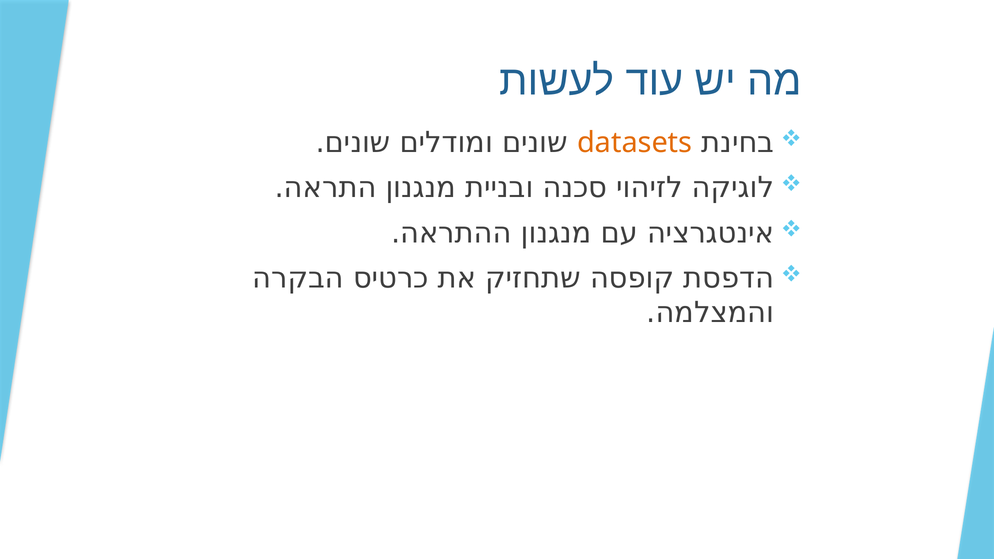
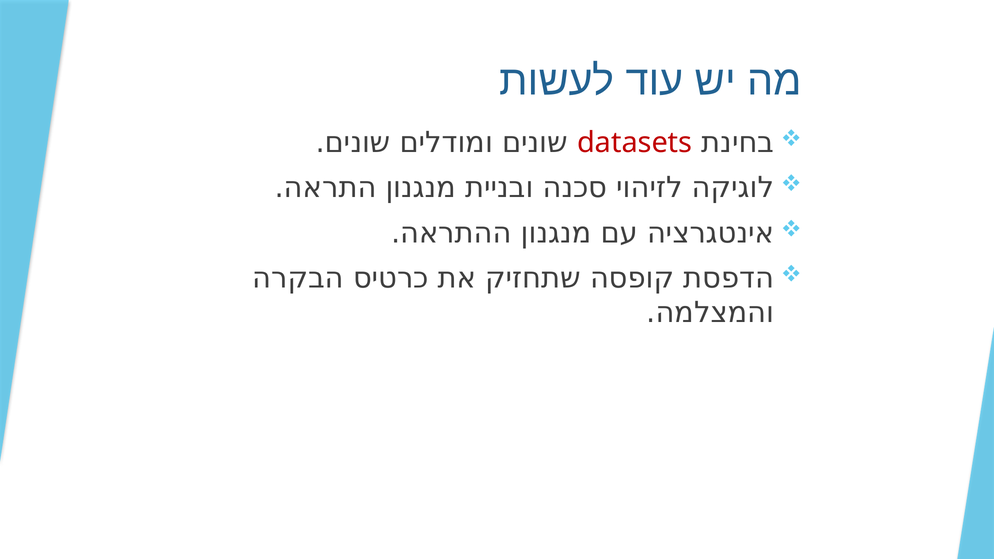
datasets colour: orange -> red (635, 143)
